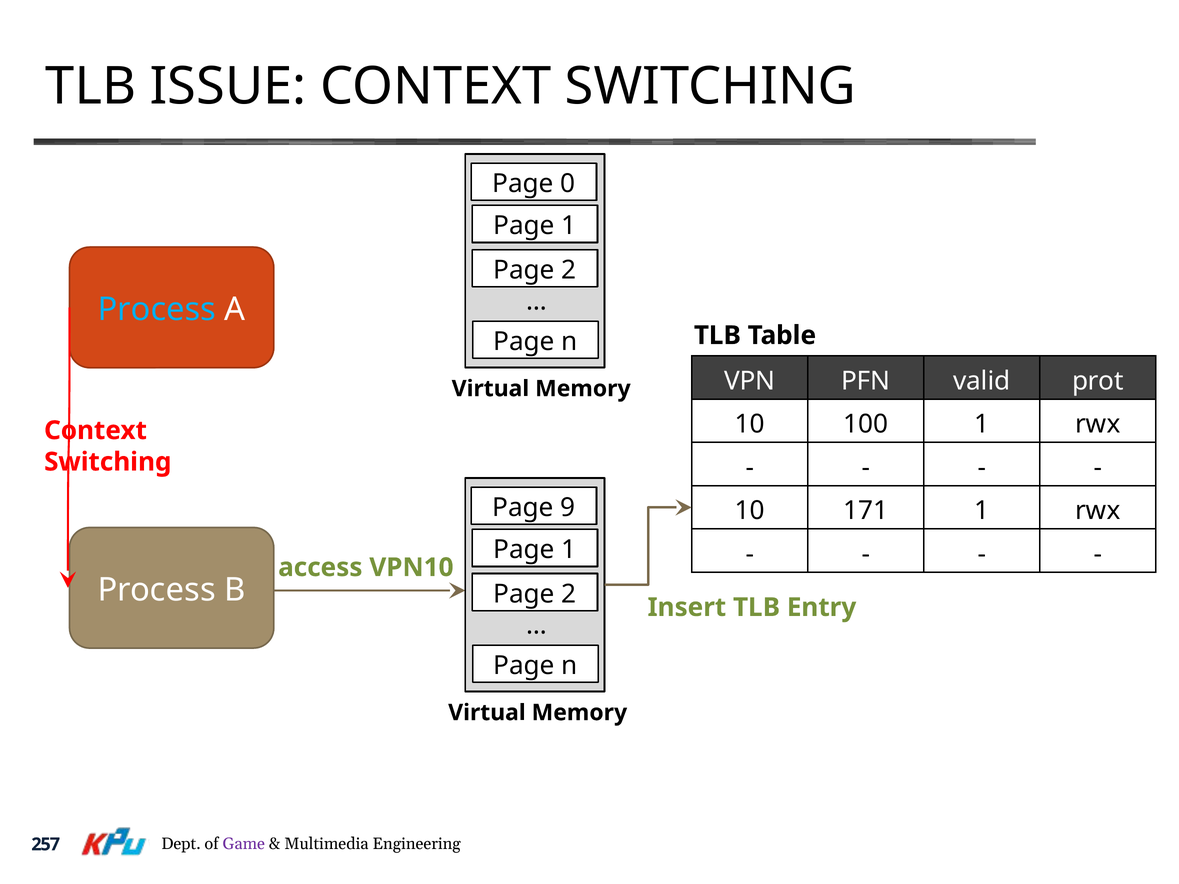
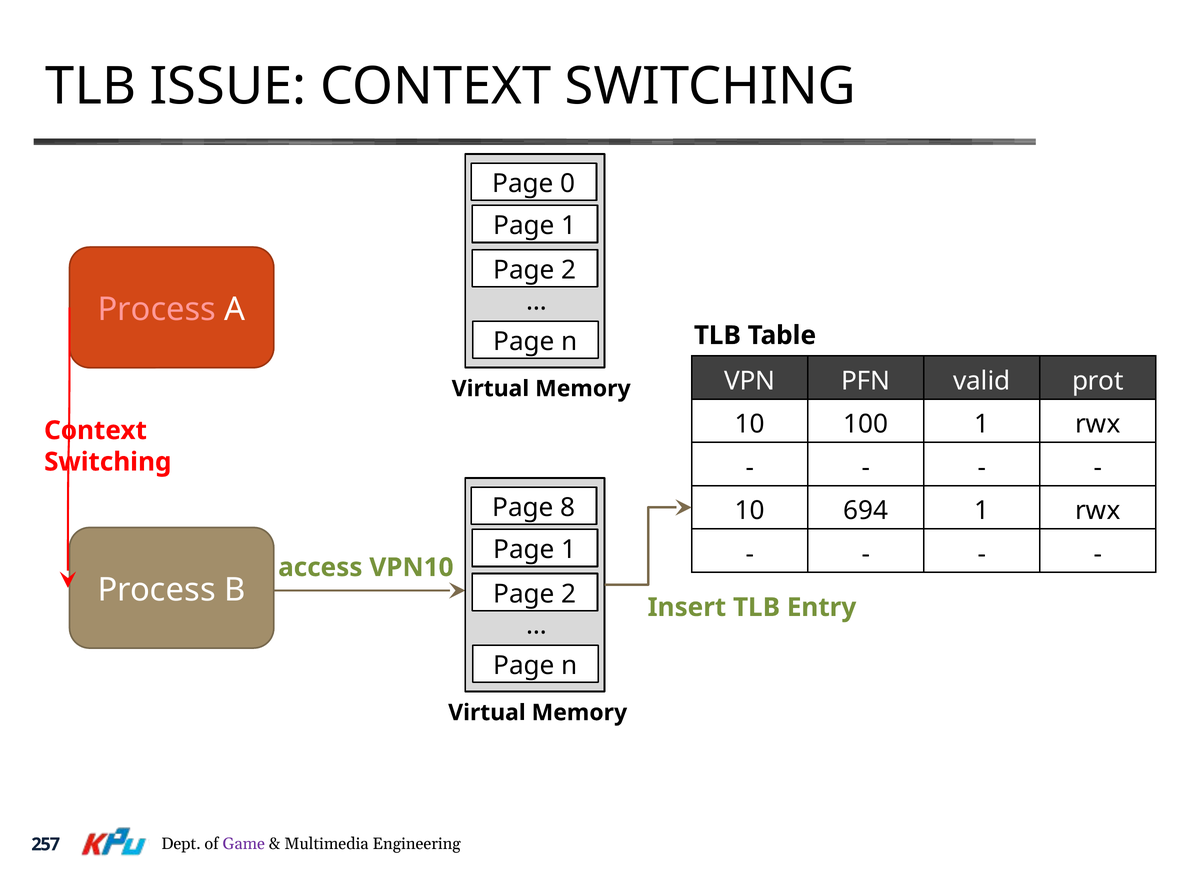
Process colour: light blue -> pink (157, 310)
9: 9 -> 8 (568, 508)
171: 171 -> 694 (866, 511)
